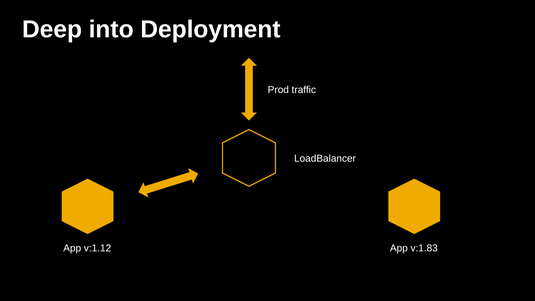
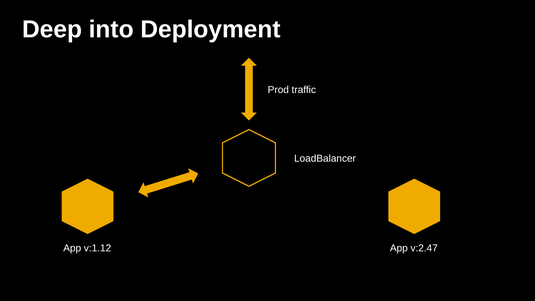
v:1.83: v:1.83 -> v:2.47 (424, 248)
